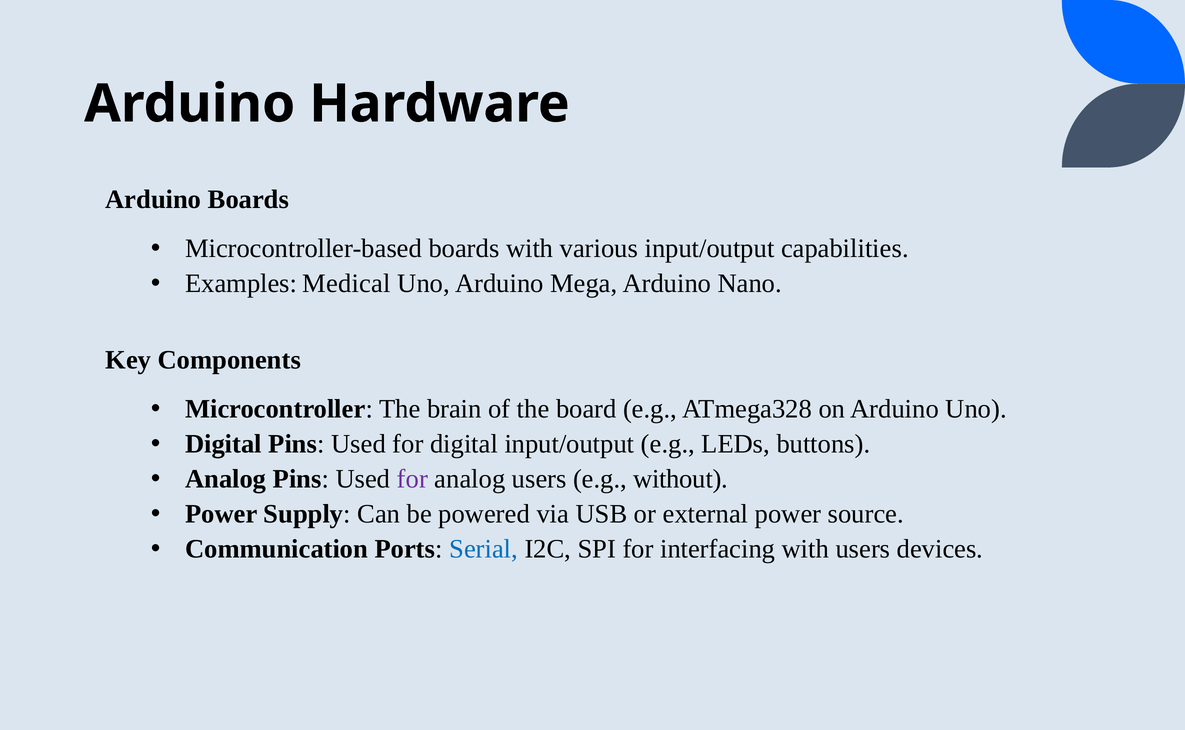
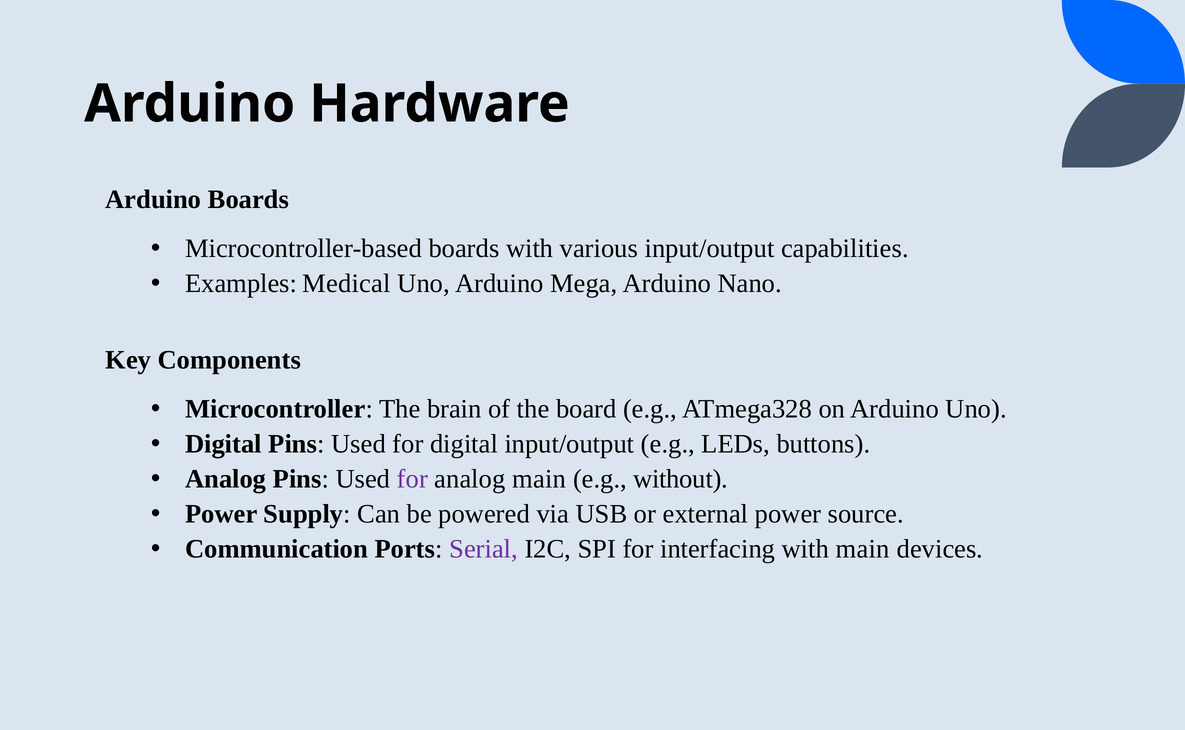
analog users: users -> main (539, 479)
Serial colour: blue -> purple (484, 549)
with users: users -> main (863, 549)
